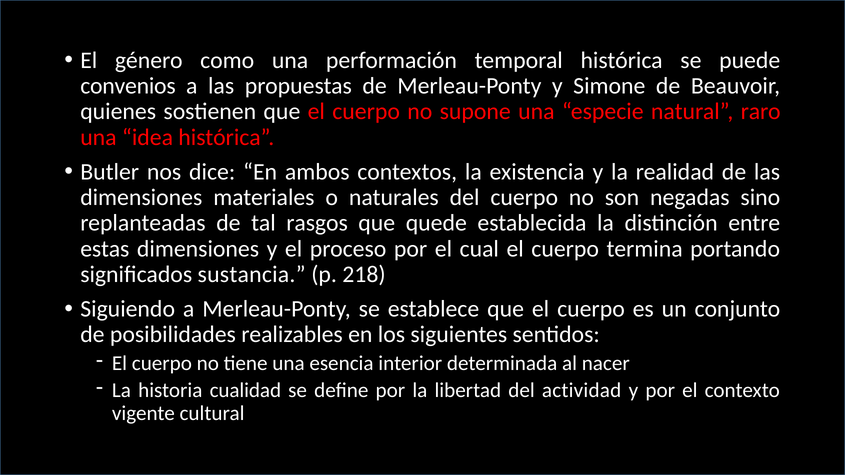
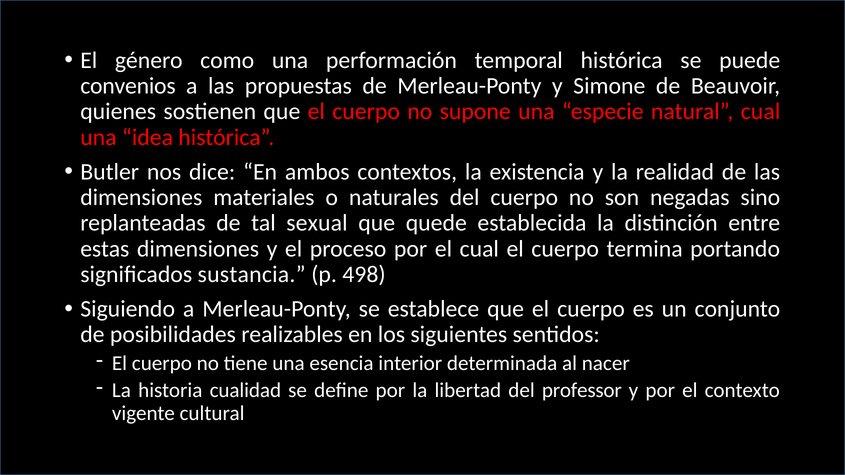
natural raro: raro -> cual (761, 112)
rasgos: rasgos -> sexual (317, 223)
218: 218 -> 498 (364, 275)
actividad: actividad -> professor (582, 391)
